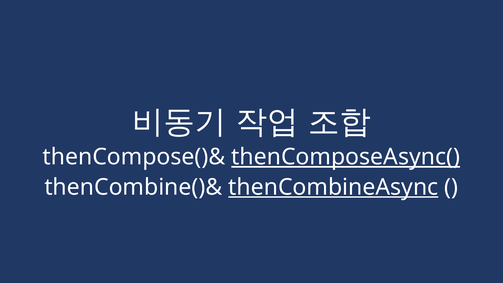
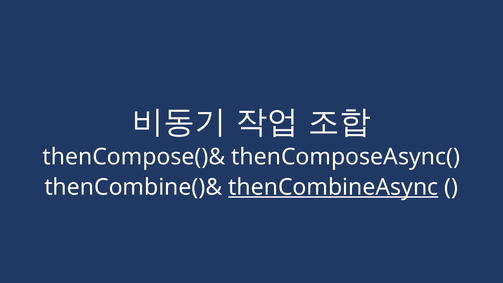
thenComposeAsync( underline: present -> none (346, 157)
